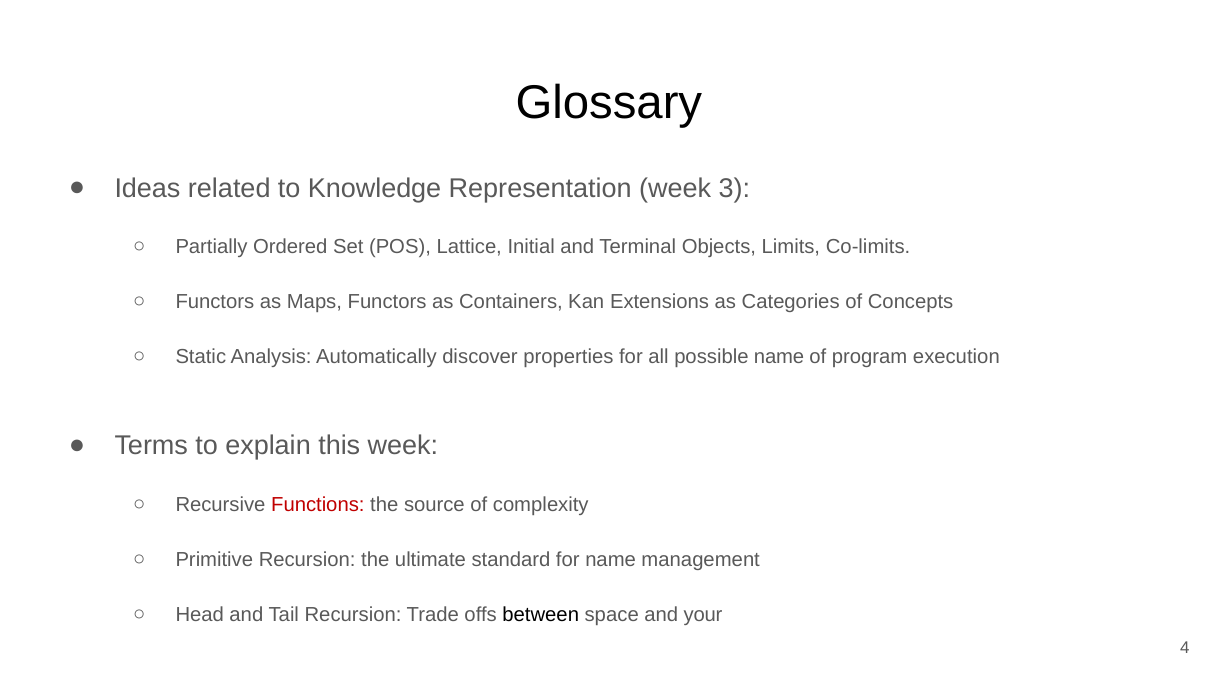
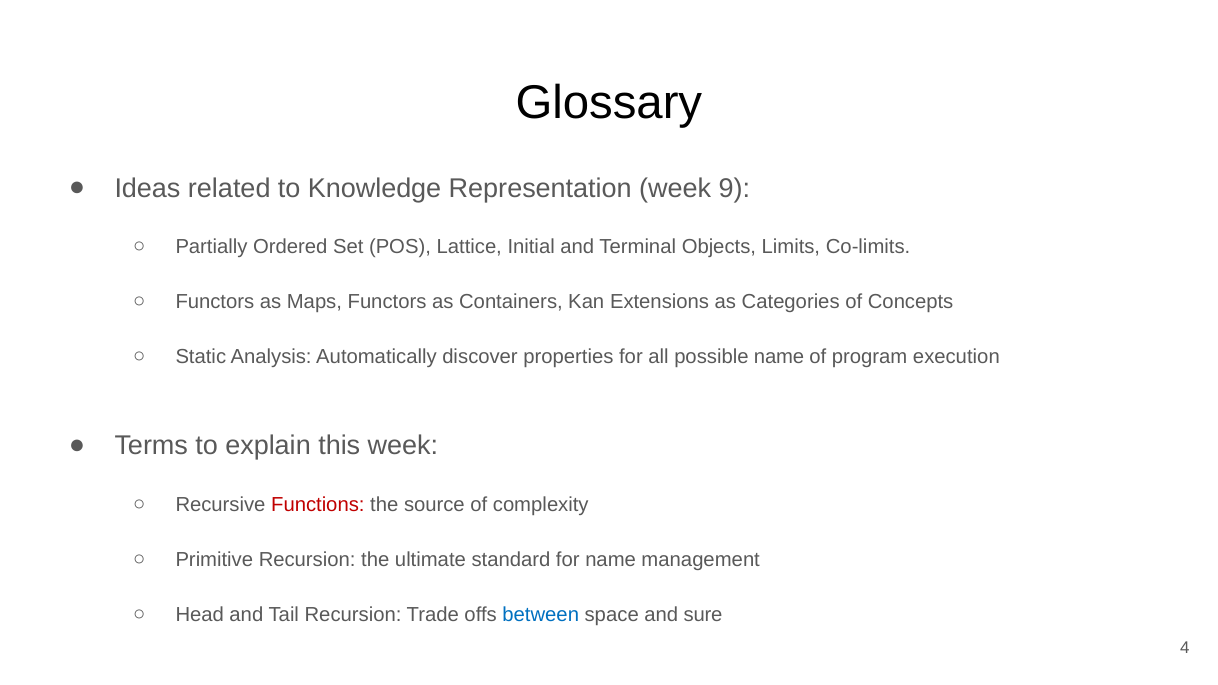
3: 3 -> 9 (734, 189)
between colour: black -> blue (541, 615)
your: your -> sure (703, 615)
